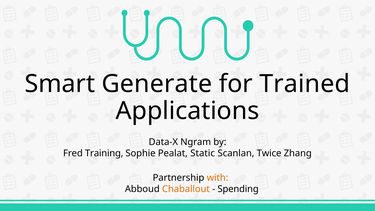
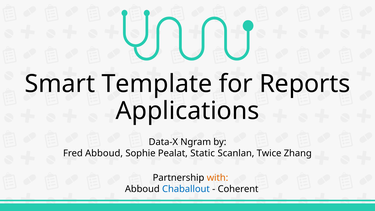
Generate: Generate -> Template (157, 84)
Trained: Trained -> Reports (305, 84)
Fred Training: Training -> Abboud (104, 153)
Chaballout colour: orange -> blue (186, 189)
Spending: Spending -> Coherent (238, 189)
